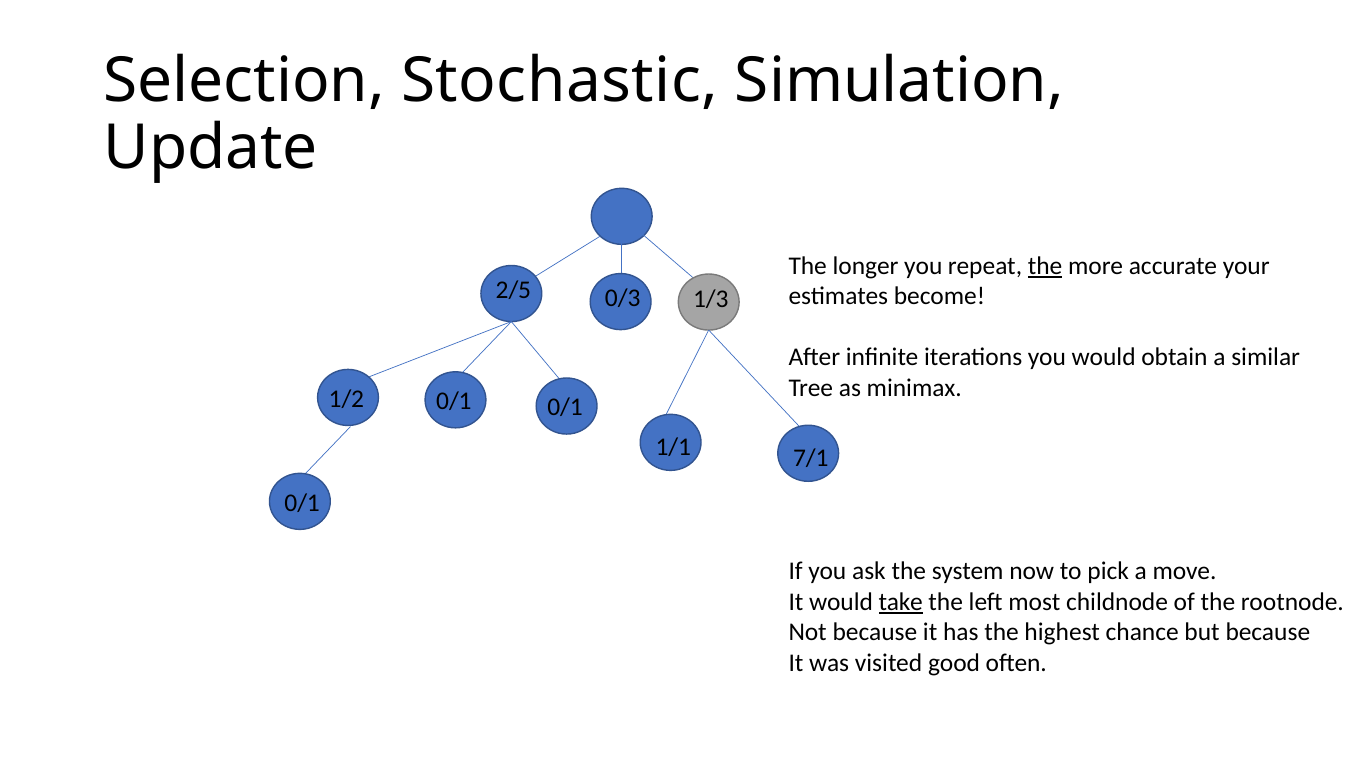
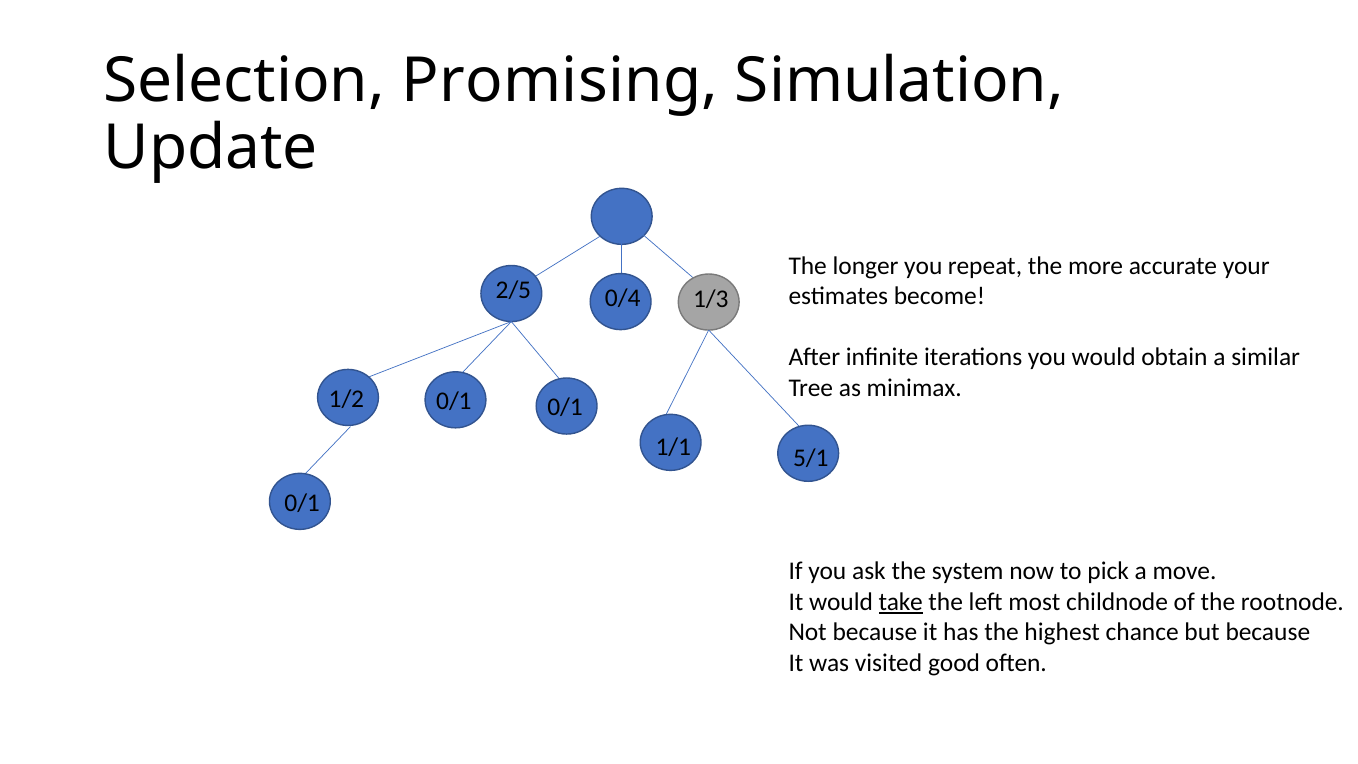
Stochastic: Stochastic -> Promising (560, 80)
the underline: present -> none (1045, 266)
0/3: 0/3 -> 0/4 (623, 298)
7/1: 7/1 -> 5/1 (811, 458)
